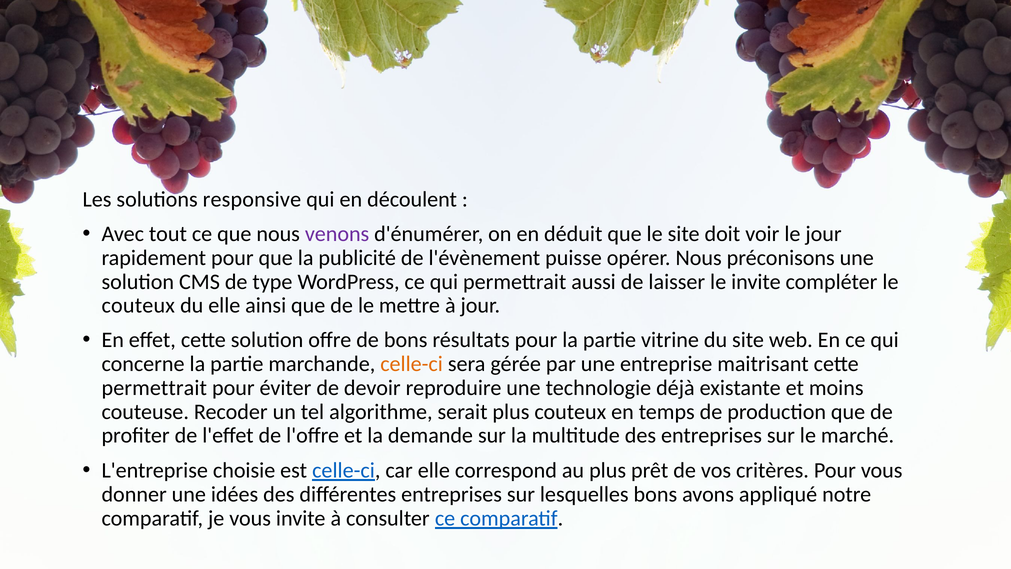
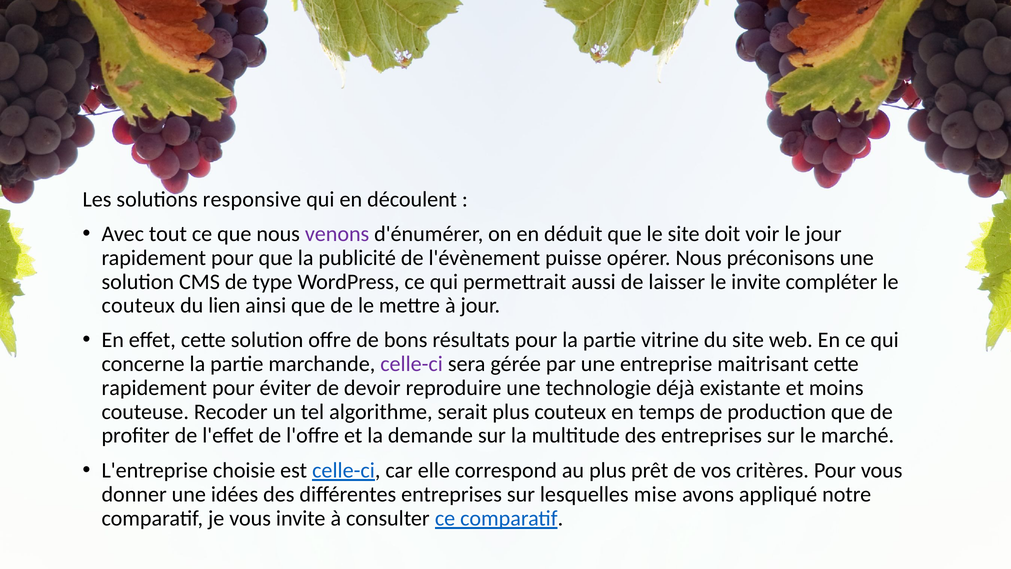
du elle: elle -> lien (224, 305)
celle-ci colour: orange -> purple (412, 364)
permettrait: permettrait -> rapidement (154, 388)
lesquelles bons: bons -> mise (655, 494)
